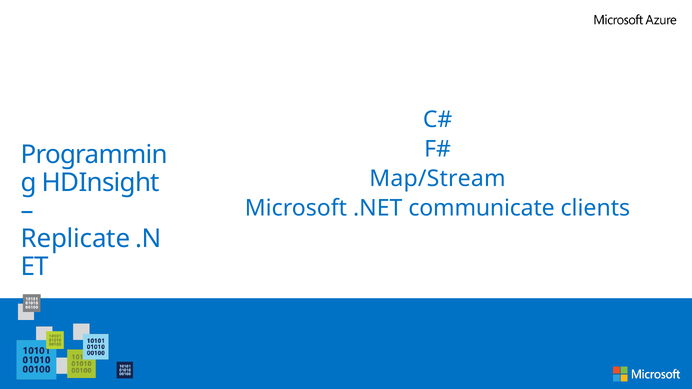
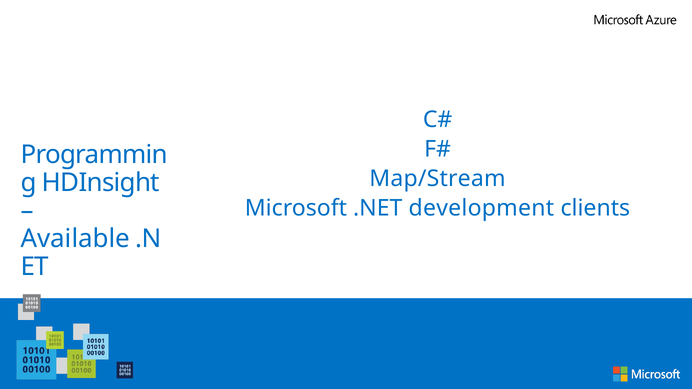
communicate: communicate -> development (481, 208)
Replicate: Replicate -> Available (75, 239)
